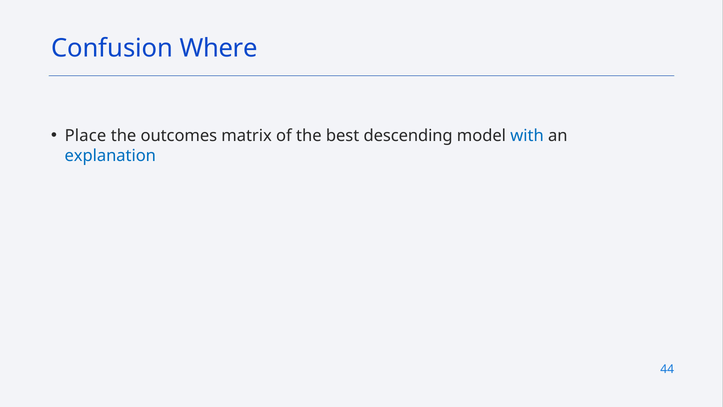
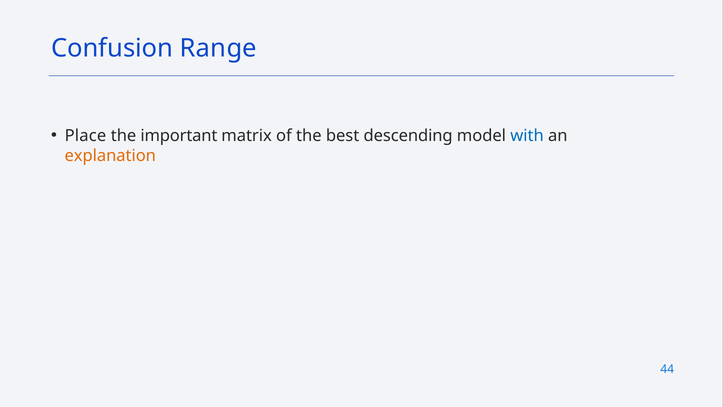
Where: Where -> Range (218, 48)
outcomes: outcomes -> important (179, 136)
explanation colour: blue -> orange (110, 156)
